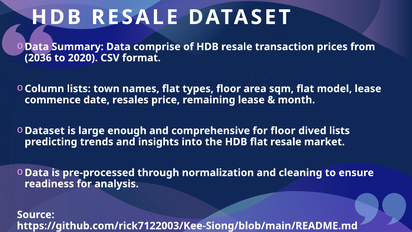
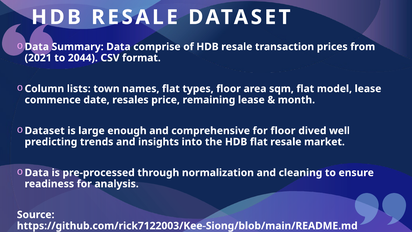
2036: 2036 -> 2021 (38, 58)
2020: 2020 -> 2044 (83, 58)
dived lists: lists -> well (340, 131)
